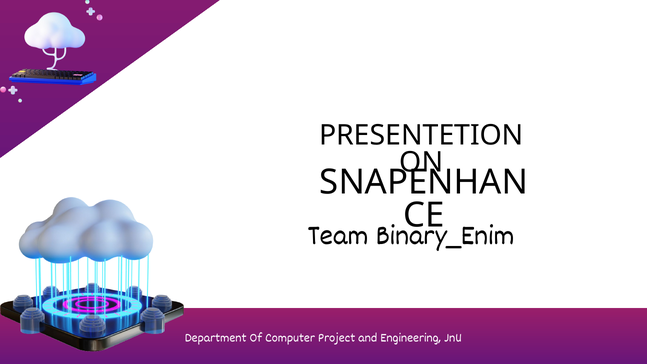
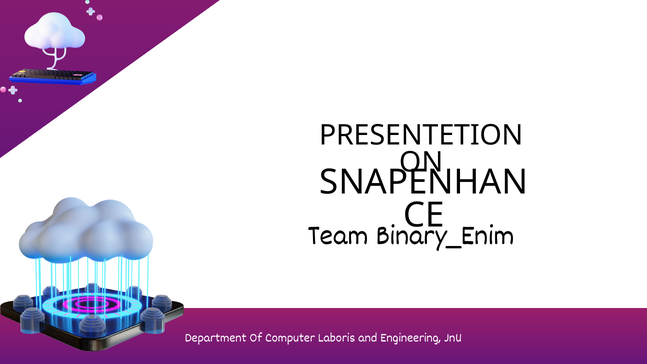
Project: Project -> Laboris (337, 337)
